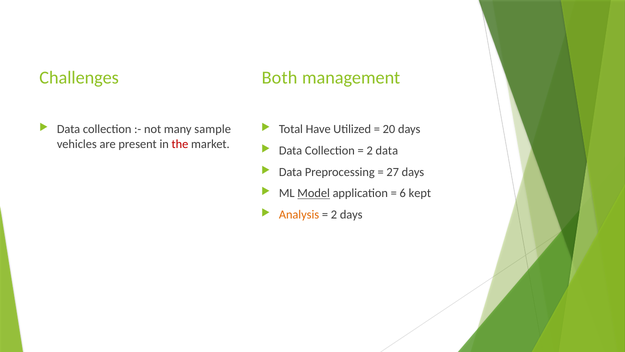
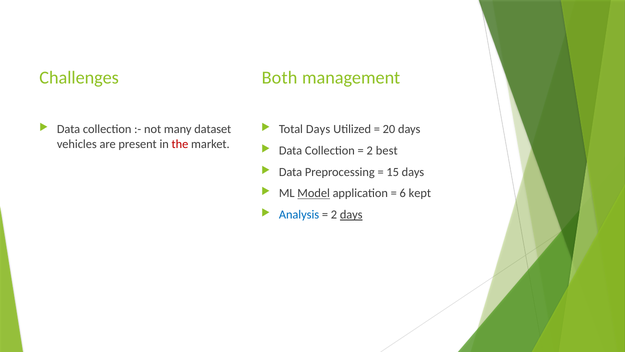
sample: sample -> dataset (213, 129)
Total Have: Have -> Days (318, 129)
2 data: data -> best (387, 150)
27: 27 -> 15 (393, 172)
Analysis colour: orange -> blue (299, 214)
days underline: none -> present (351, 214)
